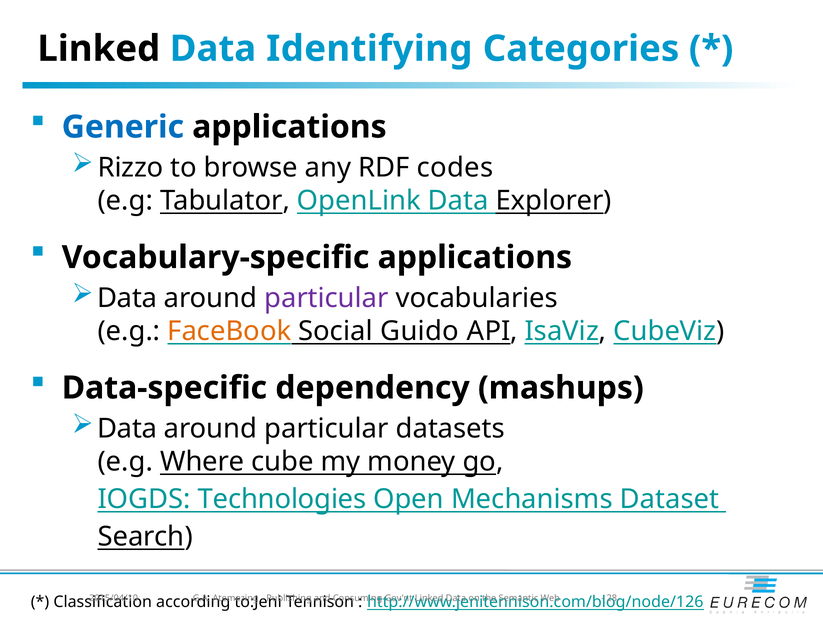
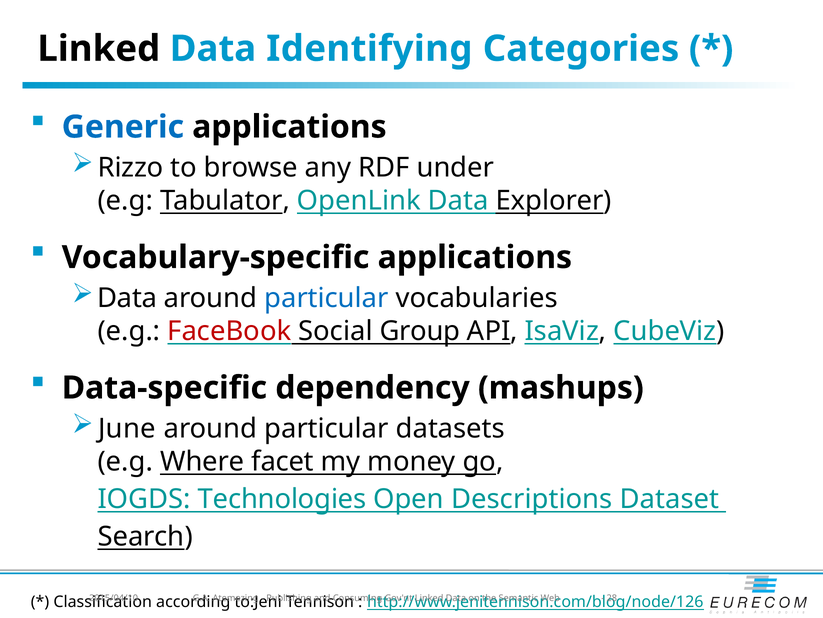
codes: codes -> under (455, 168)
particular colour: purple -> blue (326, 298)
FaceBook colour: orange -> red (229, 331)
Guido: Guido -> Group (420, 331)
Data: Data -> June (127, 428)
cube: cube -> facet (283, 461)
Mechanisms: Mechanisms -> Descriptions (532, 499)
